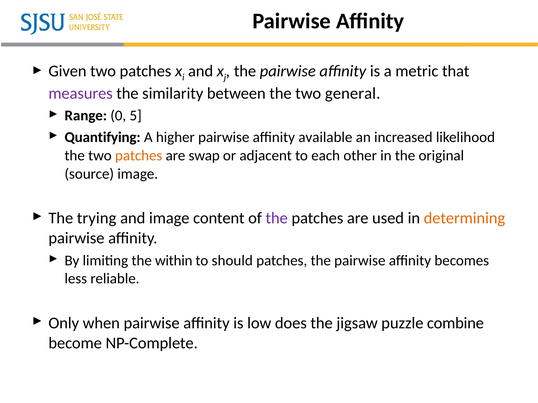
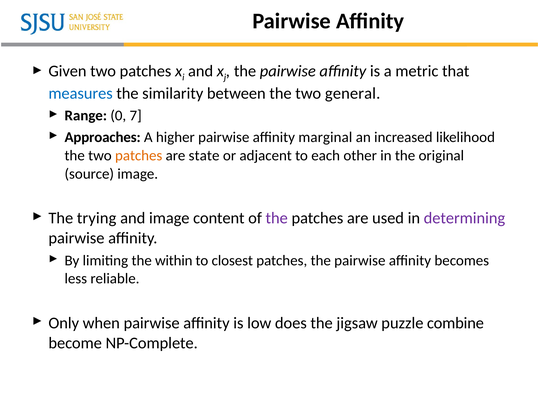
measures colour: purple -> blue (81, 93)
5: 5 -> 7 (136, 116)
Quantifying: Quantifying -> Approaches (103, 137)
available: available -> marginal (325, 137)
swap: swap -> state (204, 156)
determining colour: orange -> purple (464, 218)
should: should -> closest (232, 261)
